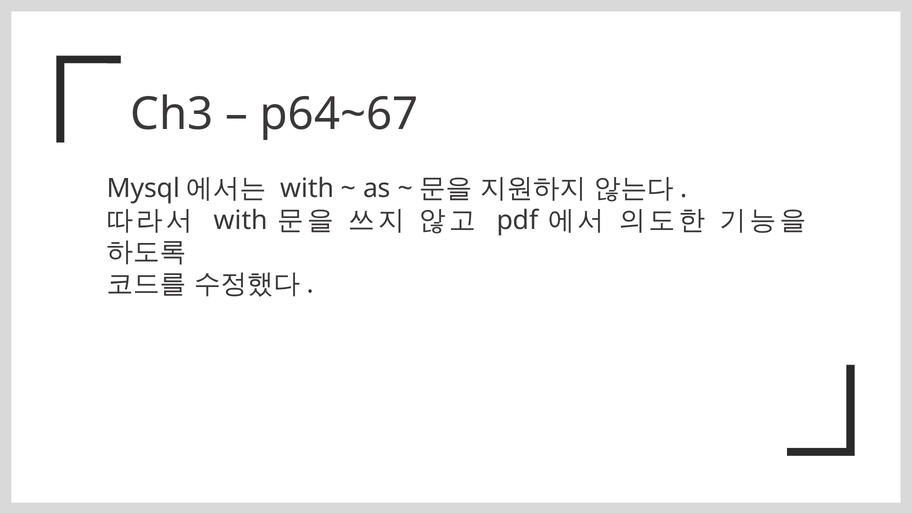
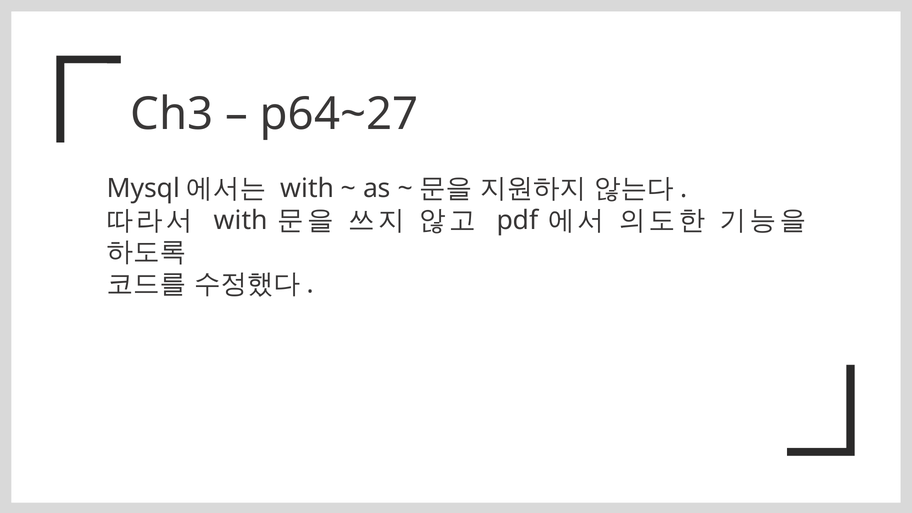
p64~67: p64~67 -> p64~27 (339, 114)
